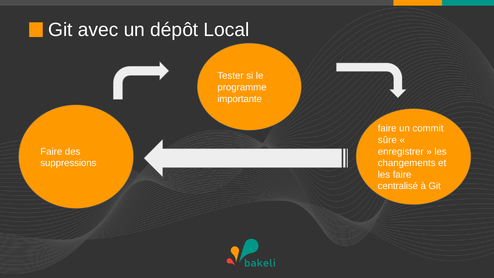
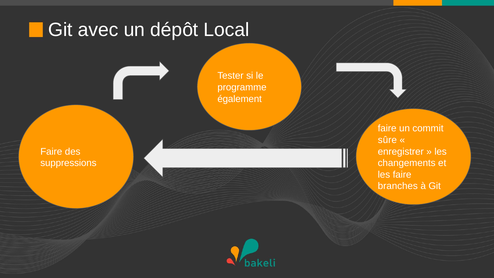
importante: importante -> également (240, 99)
centralisé: centralisé -> branches (398, 186)
